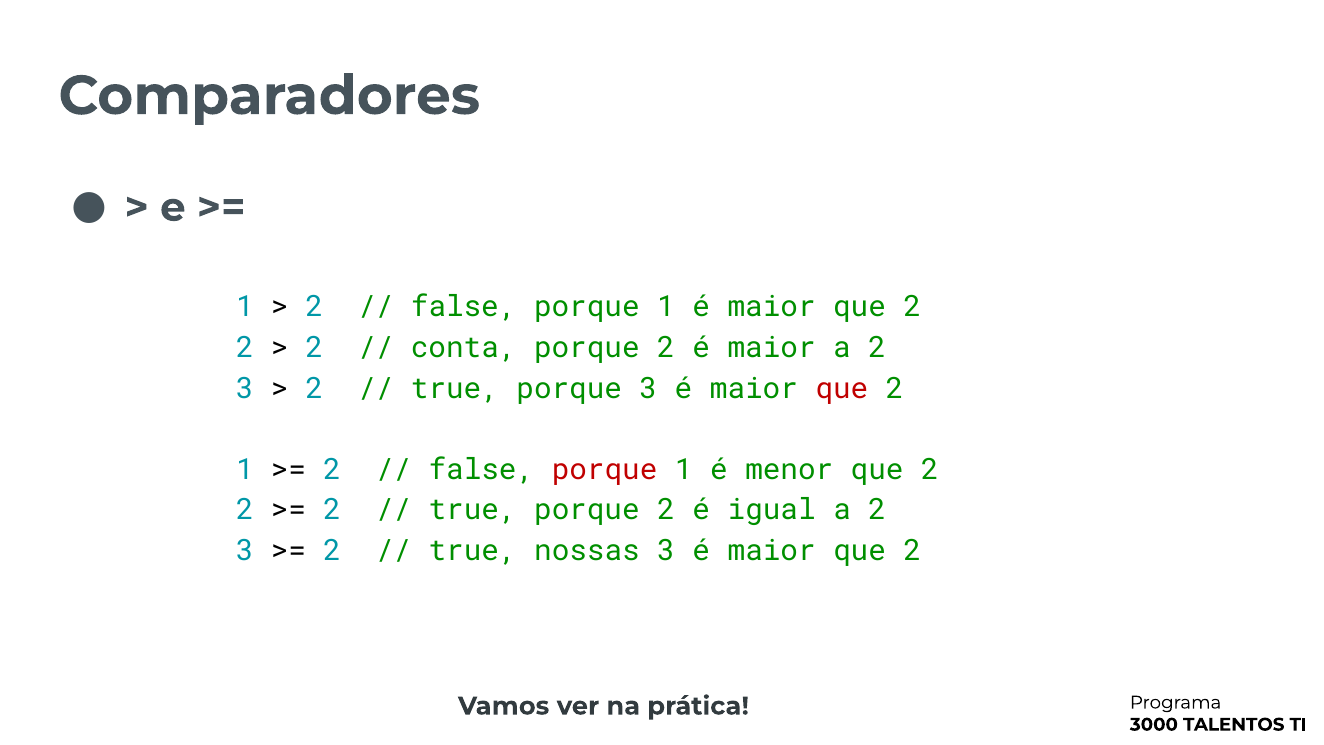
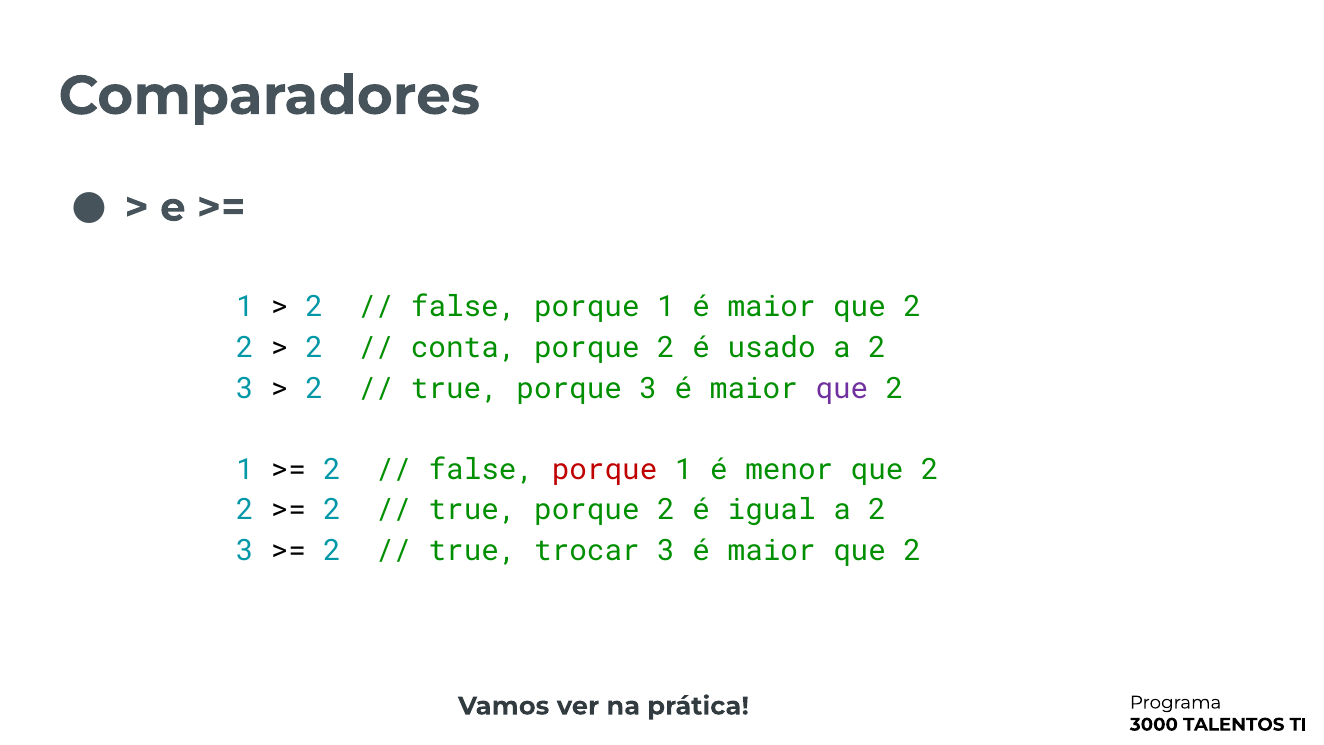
2 é maior: maior -> usado (772, 348)
que colour: red -> purple (842, 388)
nossas: nossas -> trocar (587, 550)
